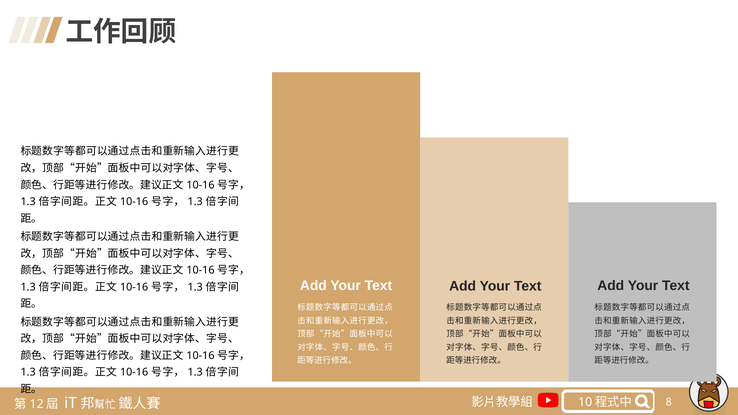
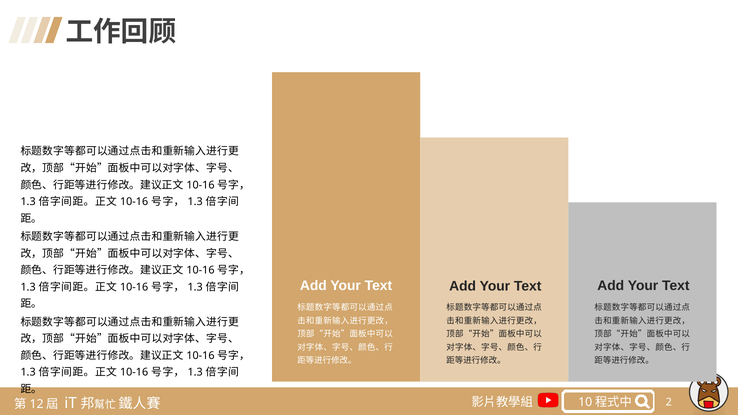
8: 8 -> 2 (669, 402)
